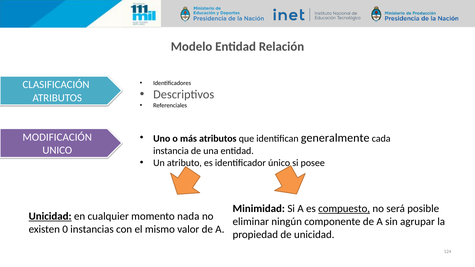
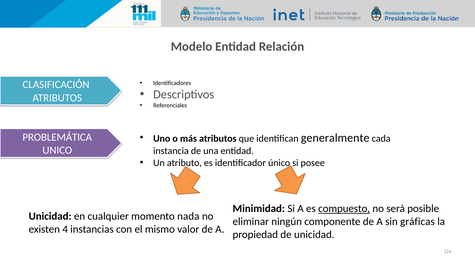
MODIFICACIÓN: MODIFICACIÓN -> PROBLEMÁTICA (57, 137)
Unicidad underline: present -> none (50, 216)
agrupar: agrupar -> gráficas (417, 222)
0: 0 -> 4 (65, 229)
